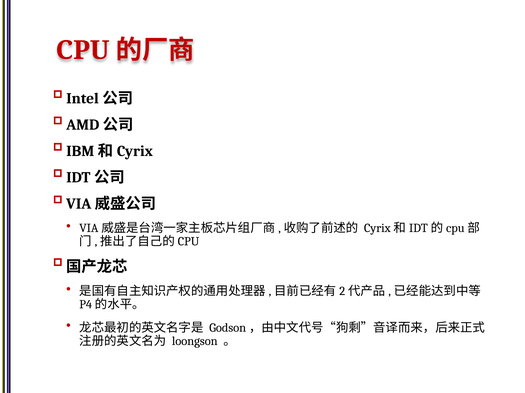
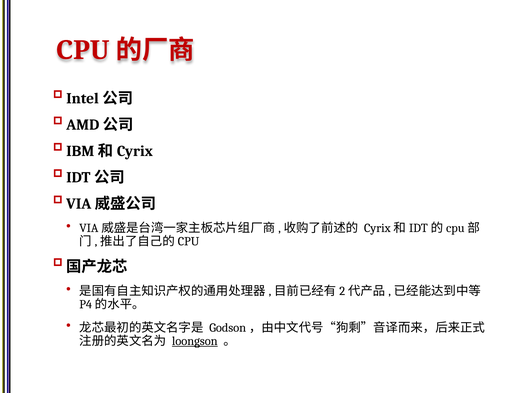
loongson underline: none -> present (195, 342)
